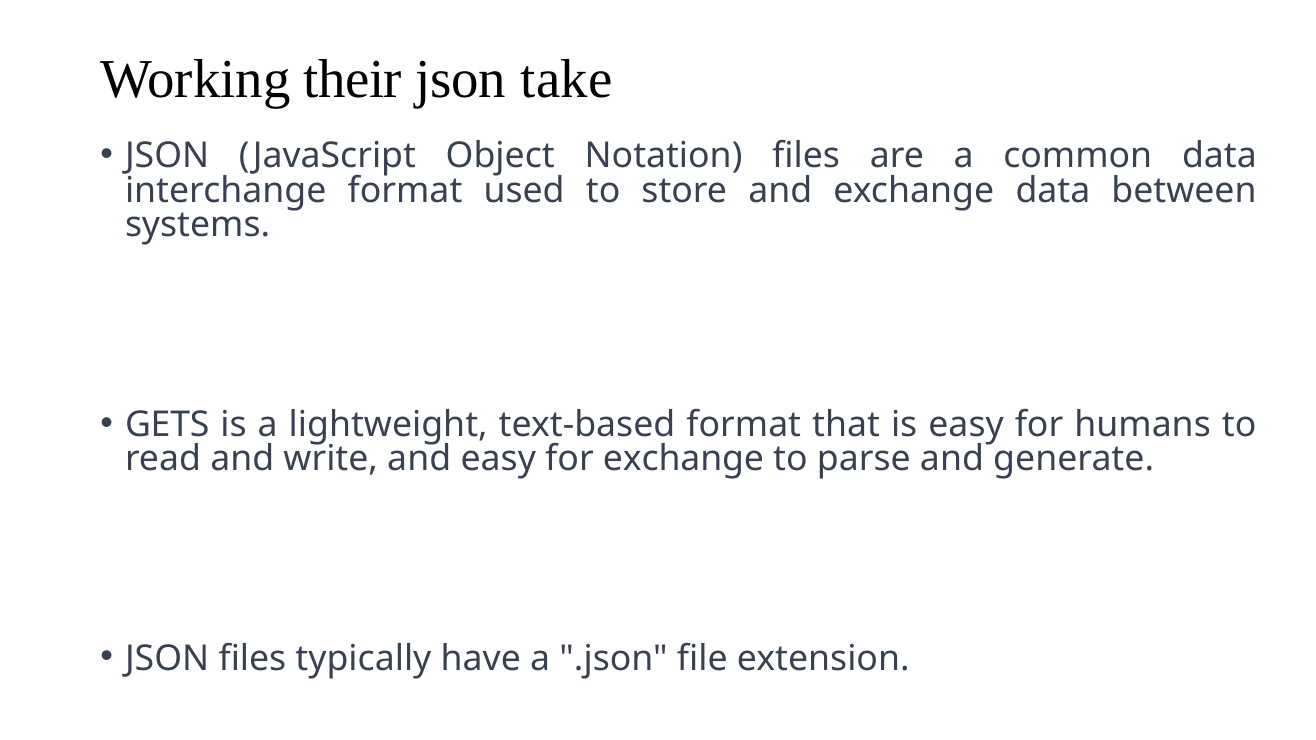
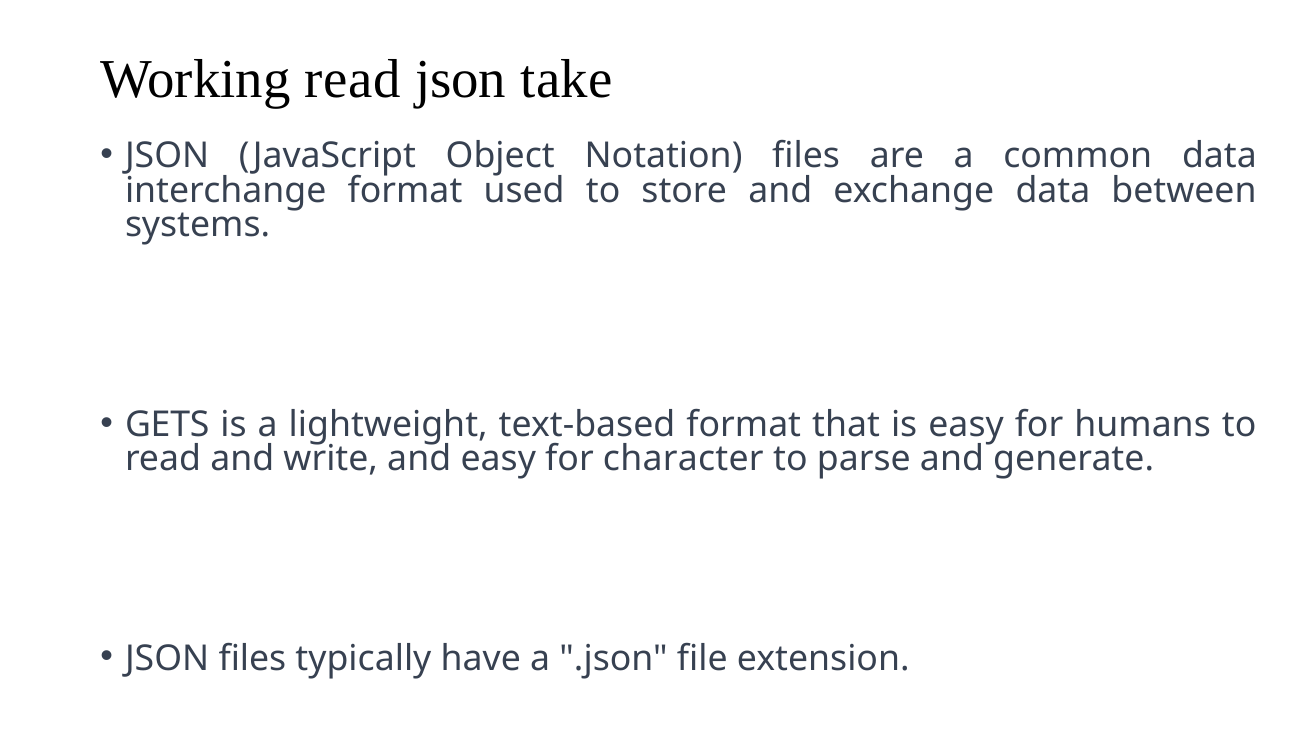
Working their: their -> read (352, 79)
for exchange: exchange -> character (683, 459)
